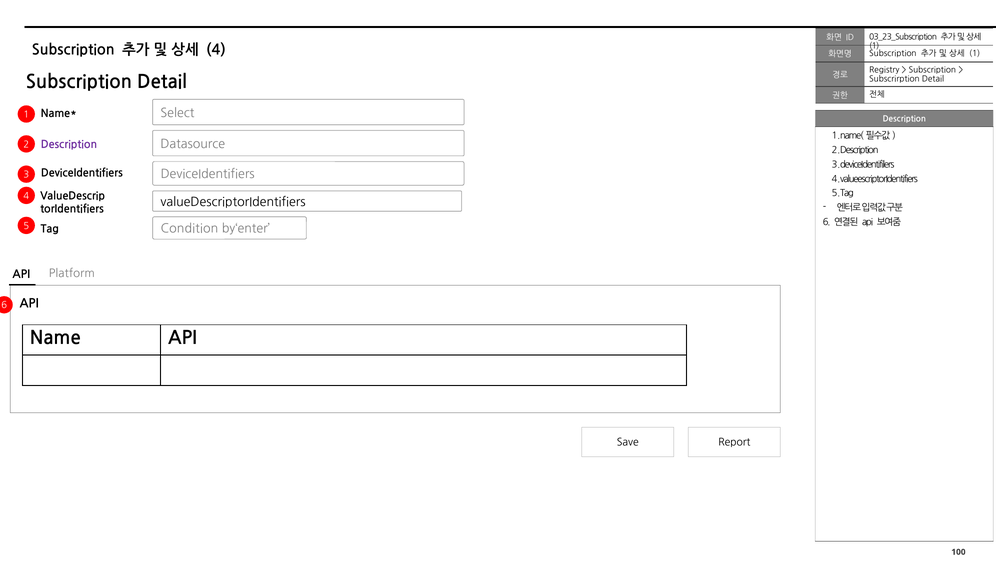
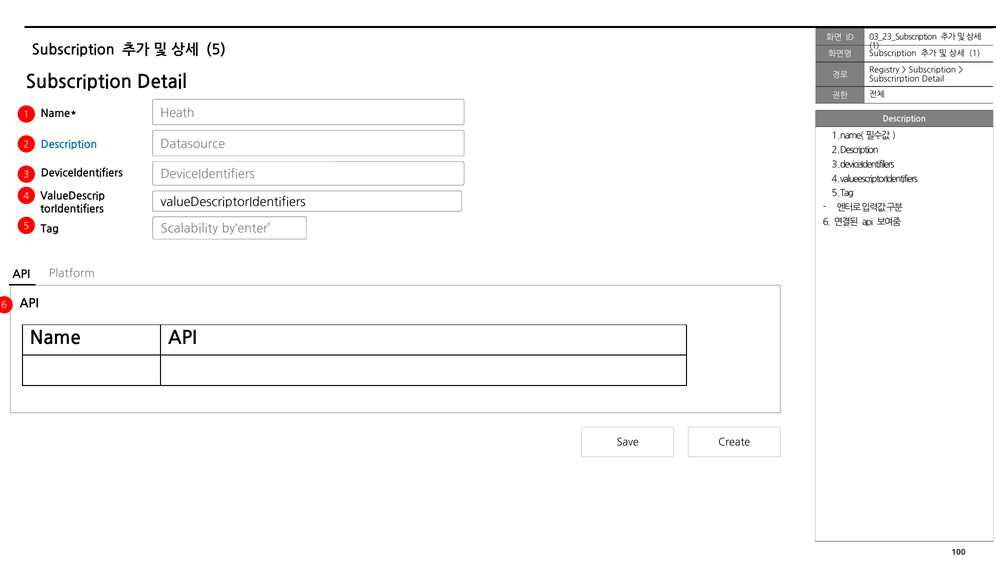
4: 4 -> 5 (216, 50)
Select: Select -> Heath (177, 113)
Description colour: purple -> blue (69, 145)
Condition: Condition -> Scalability (189, 228)
Report: Report -> Create (734, 442)
